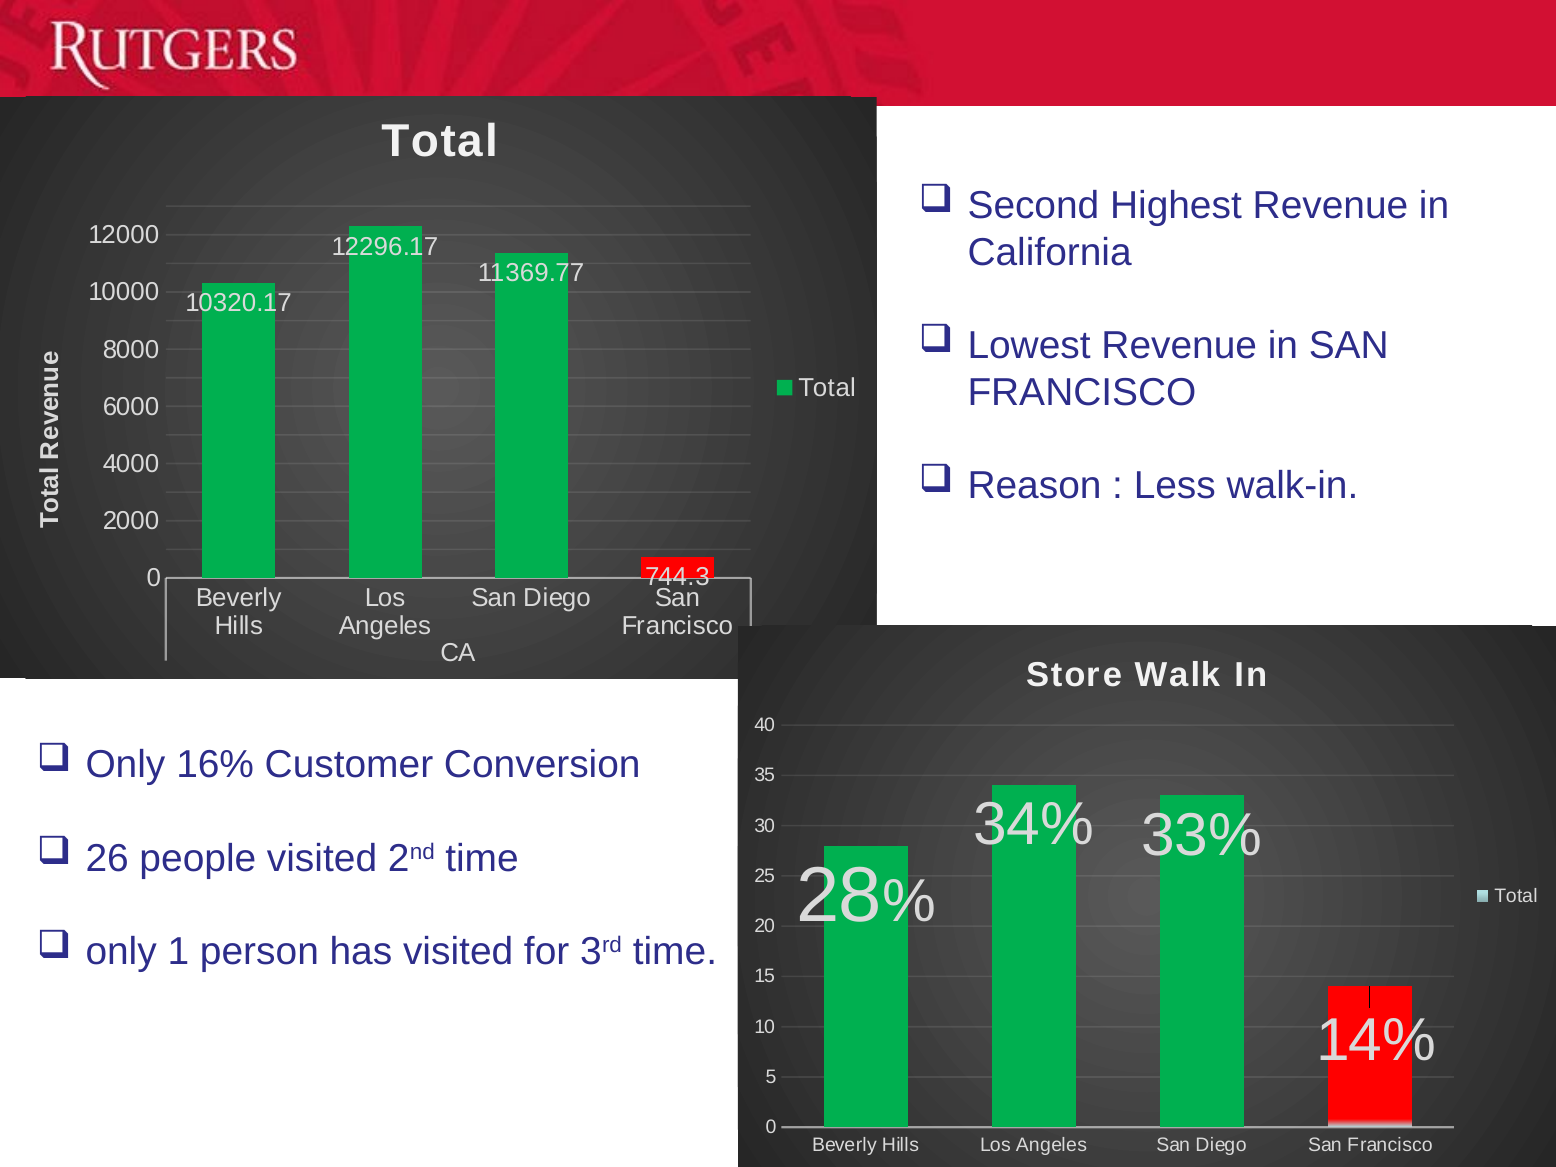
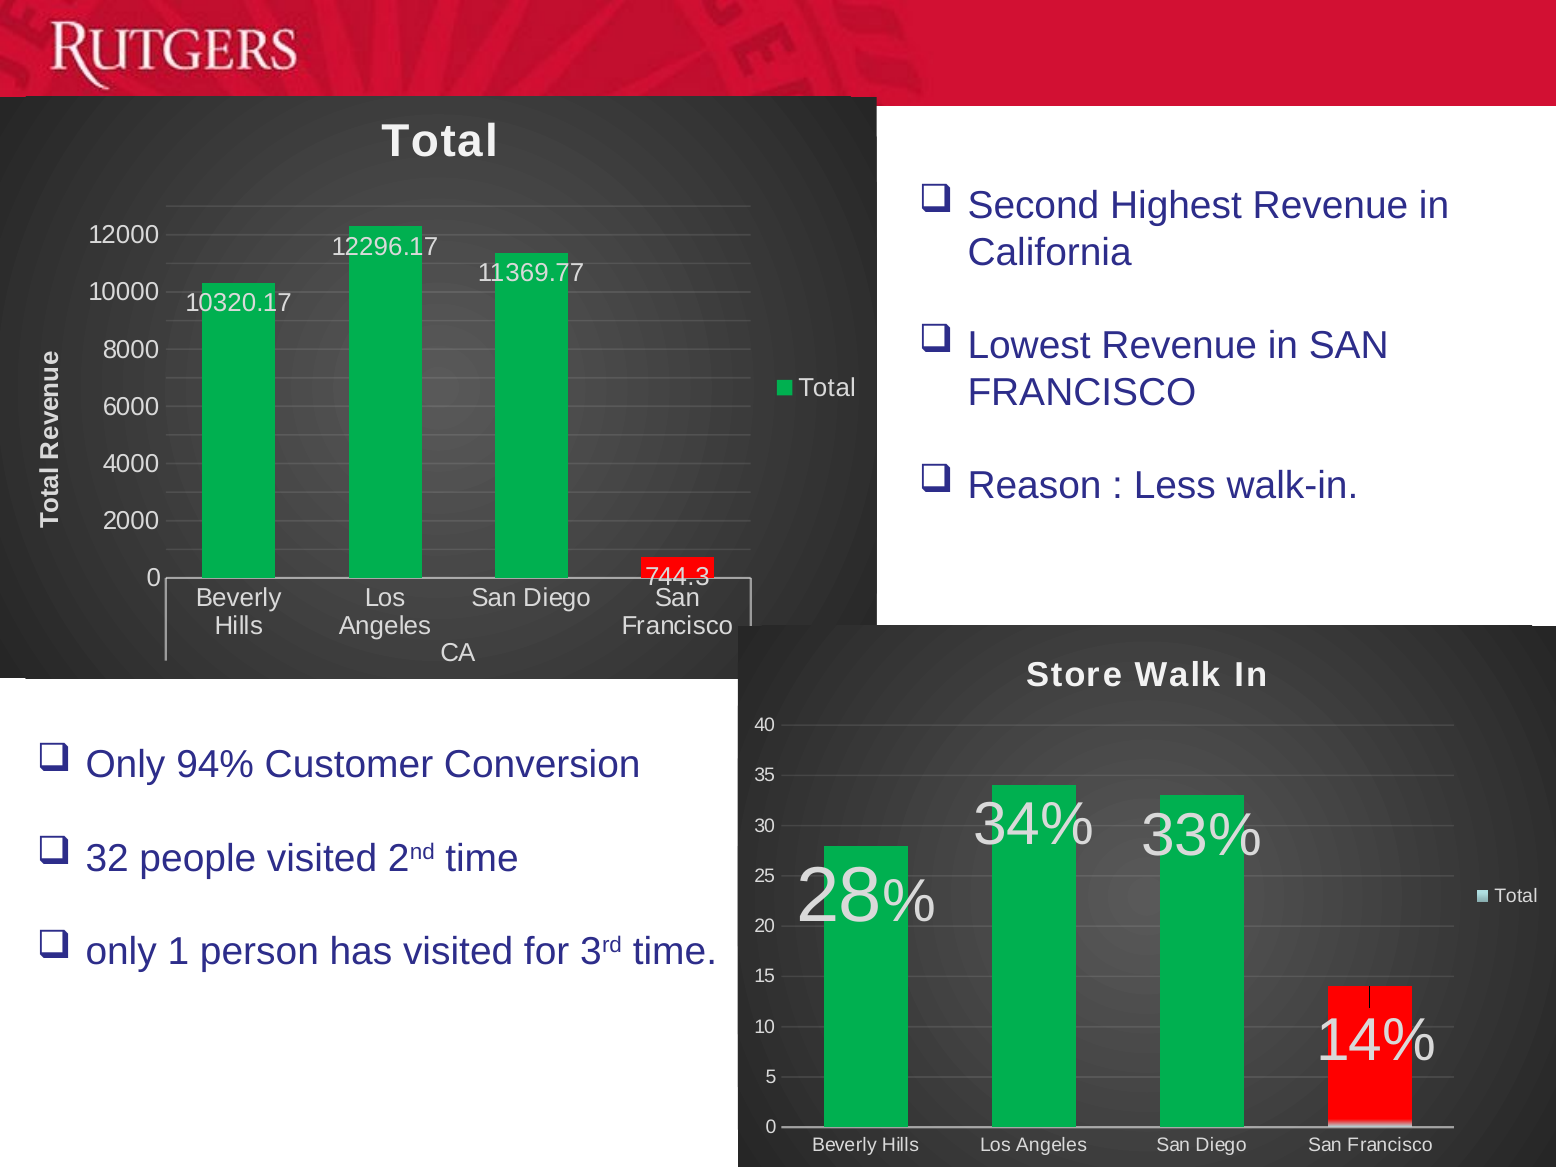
16%: 16% -> 94% (215, 765)
26: 26 -> 32 (107, 858)
